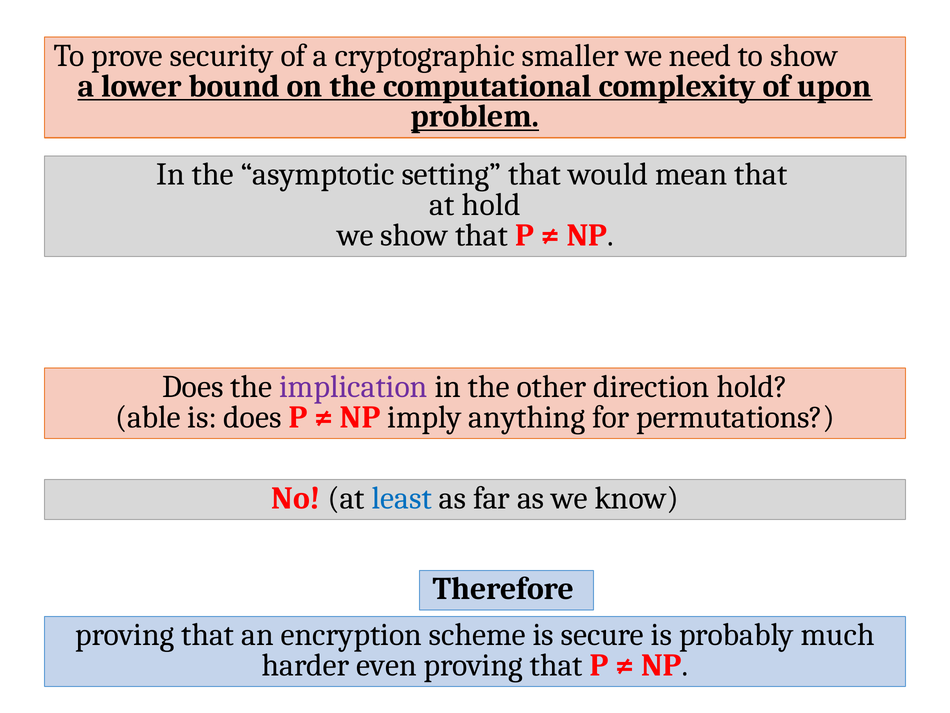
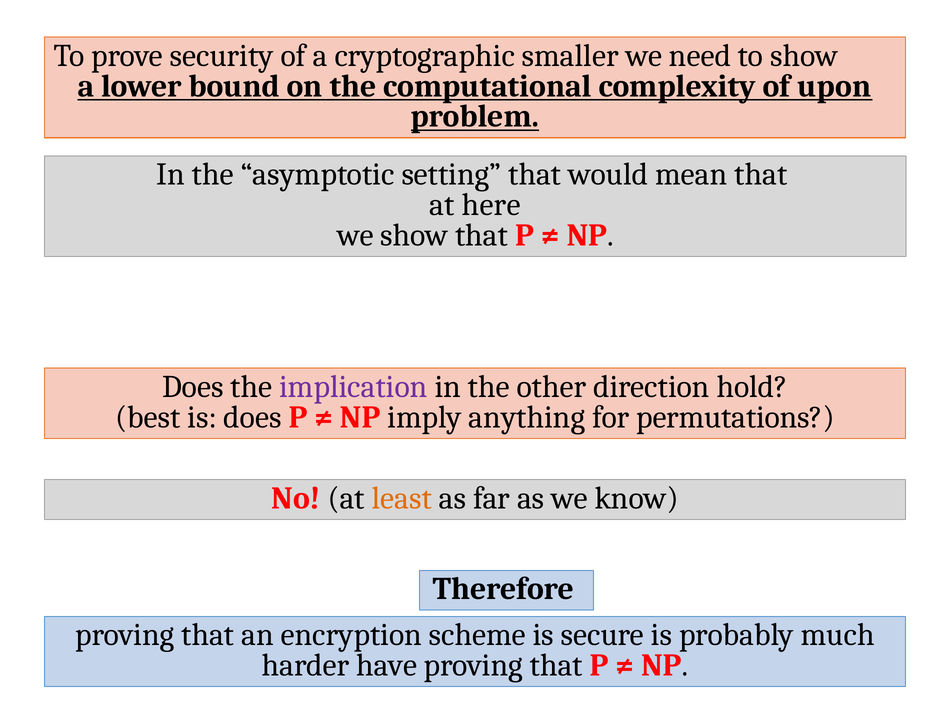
at hold: hold -> here (491, 205)
able: able -> best (148, 417)
least colour: blue -> orange (402, 498)
even: even -> have (387, 665)
